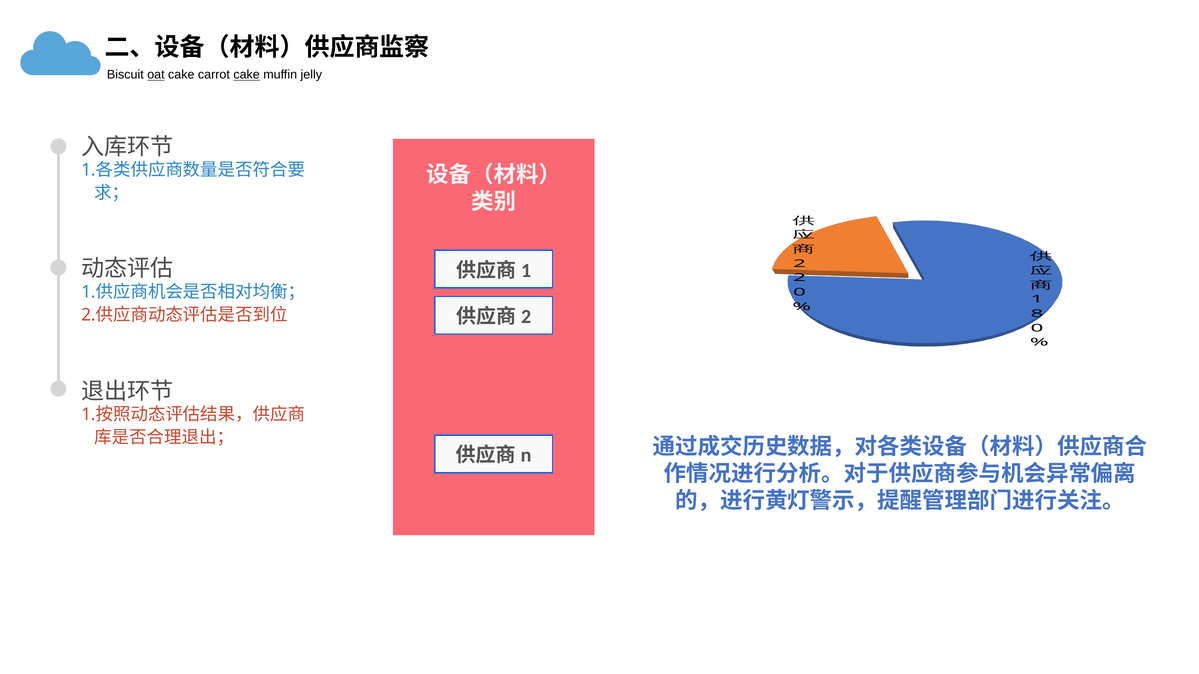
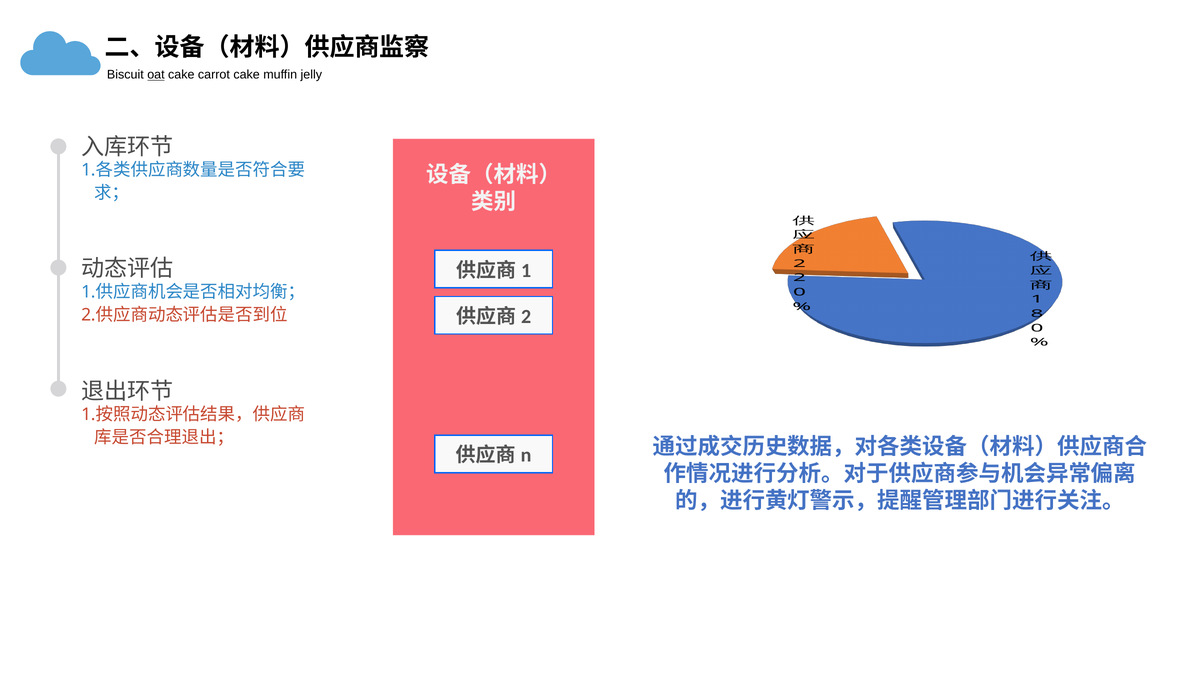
cake underline: present -> none (247, 75)
